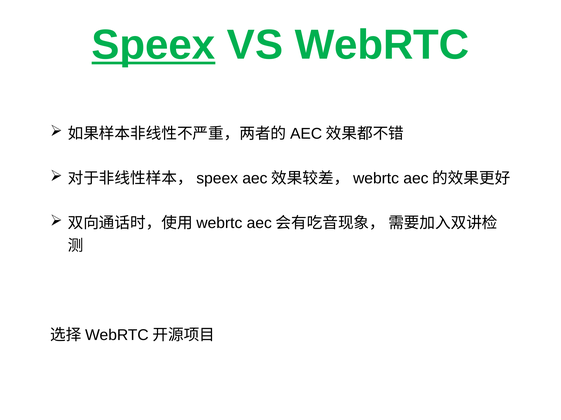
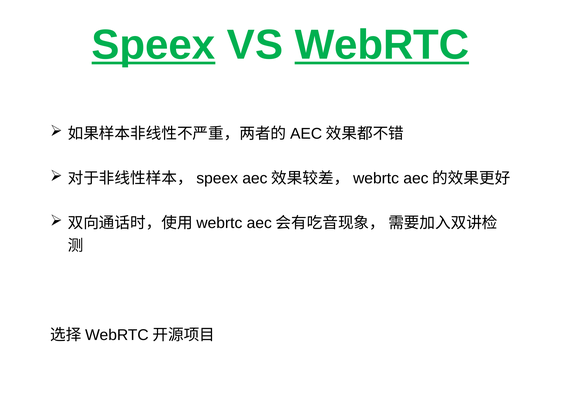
WebRTC underline: none -> present (382, 45)
